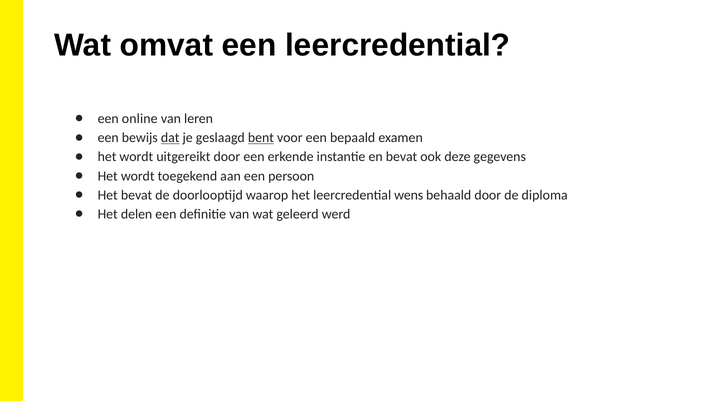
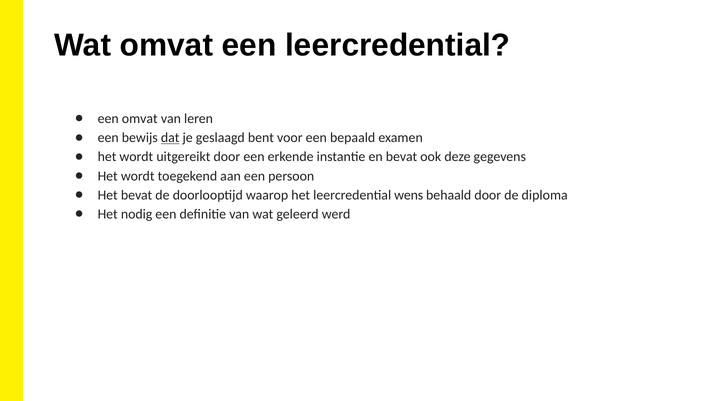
een online: online -> omvat (140, 119)
bent underline: present -> none (261, 138)
delen: delen -> nodig (137, 214)
